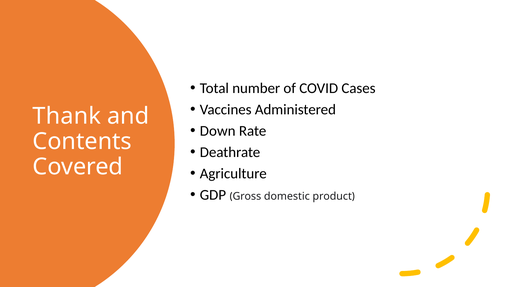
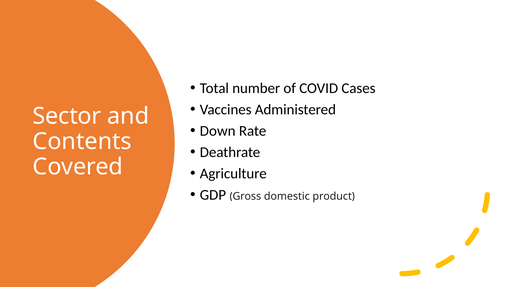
Thank: Thank -> Sector (67, 116)
